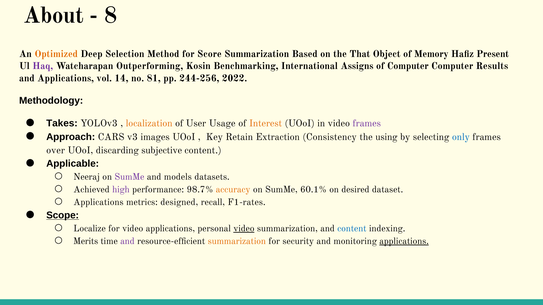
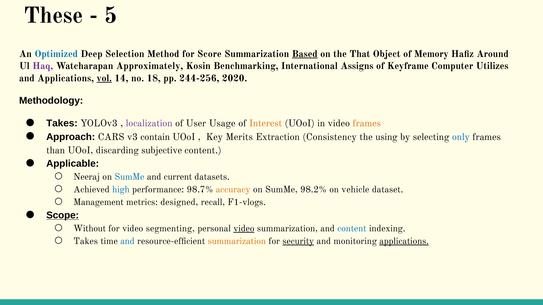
About: About -> These (54, 15)
8: 8 -> 5 (111, 15)
Optimized colour: orange -> blue (56, 54)
Based underline: none -> present (305, 54)
Present: Present -> Around (493, 54)
Outperforming: Outperforming -> Approximately (150, 66)
of Computer: Computer -> Keyframe (408, 66)
Results: Results -> Utilizes (492, 66)
vol underline: none -> present (104, 78)
81: 81 -> 18 (154, 78)
2022: 2022 -> 2020 (235, 78)
localization colour: orange -> purple (149, 124)
frames colour: purple -> orange (367, 124)
images: images -> contain (155, 137)
Retain: Retain -> Merits (239, 137)
over: over -> than (56, 150)
SumMe colour: purple -> blue (129, 177)
models: models -> current (178, 177)
high colour: purple -> blue (121, 190)
60.1%: 60.1% -> 98.2% (313, 190)
desired: desired -> vehicle (355, 190)
Applications: Applications -> Management (99, 202)
F1-rates: F1-rates -> F1-vlogs (247, 202)
Localize: Localize -> Without (90, 229)
video applications: applications -> segmenting (170, 229)
Merits: Merits -> Takes (86, 241)
and colour: purple -> blue (127, 241)
security underline: none -> present (298, 241)
